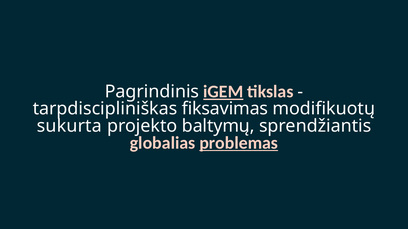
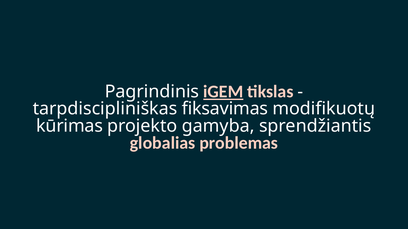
sukurta: sukurta -> kūrimas (70, 126)
baltymų: baltymų -> gamyba (218, 126)
problemas underline: present -> none (239, 143)
